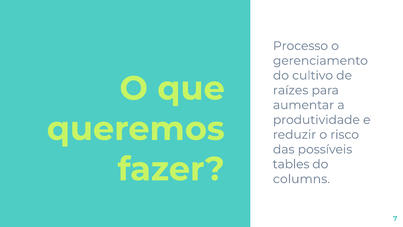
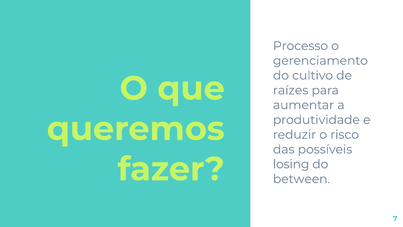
tables: tables -> losing (291, 164)
columns: columns -> between (302, 179)
